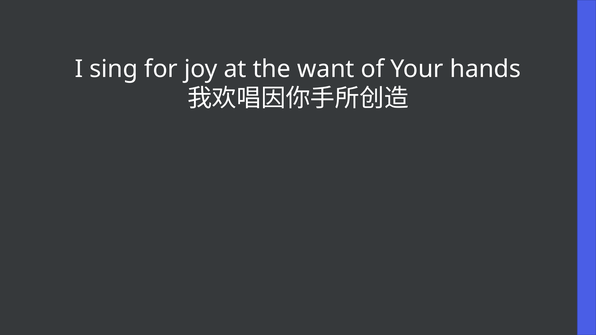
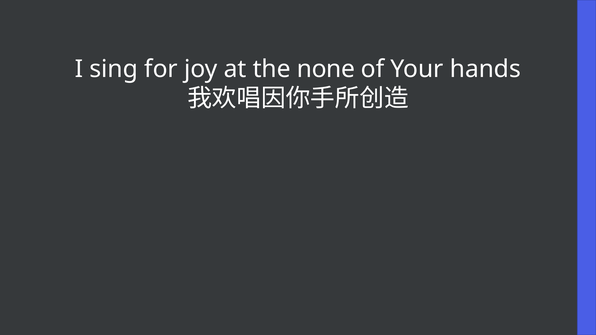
want: want -> none (326, 69)
